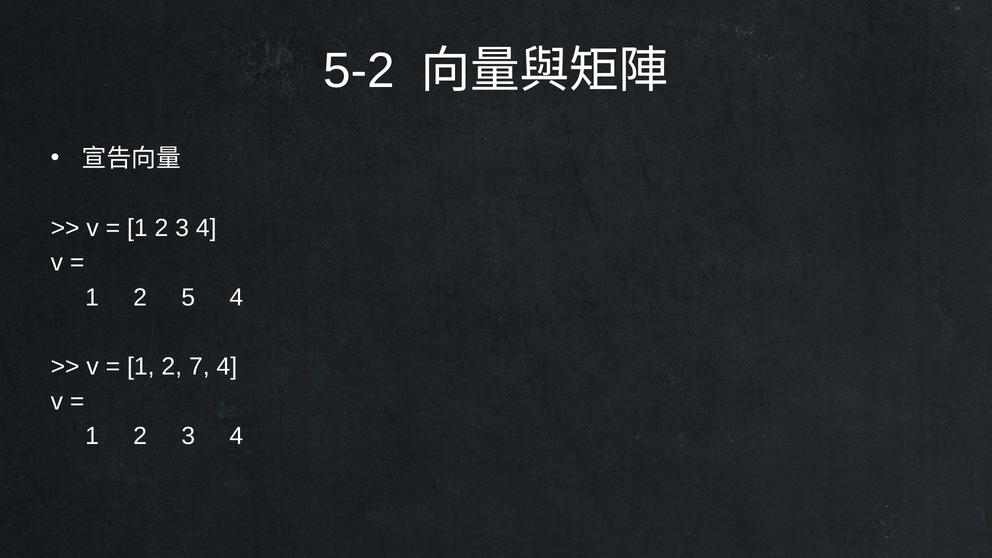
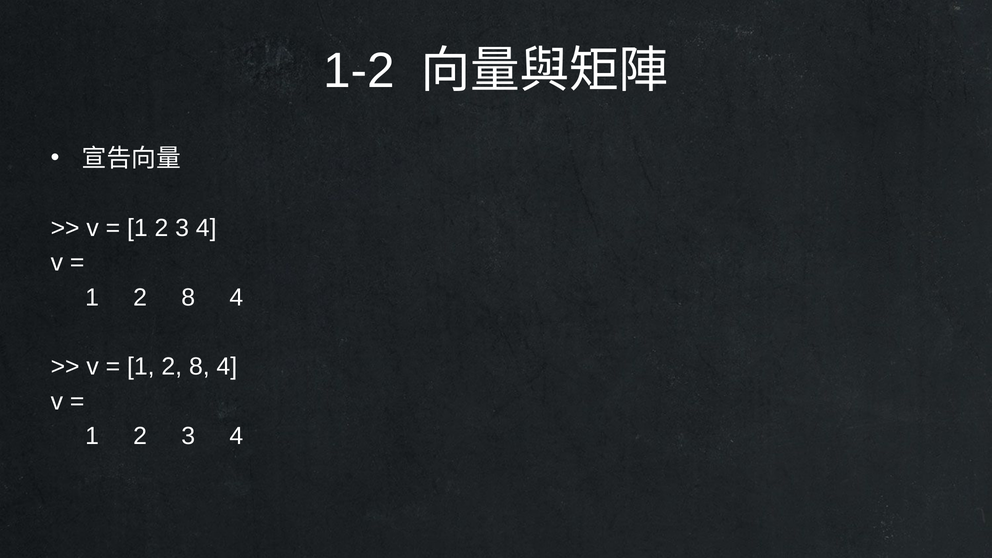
5-2: 5-2 -> 1-2 (359, 71)
5: 5 -> 8 (188, 297)
7: 7 -> 8 (199, 367)
